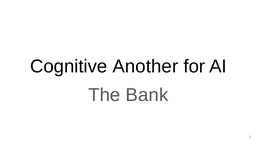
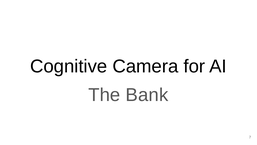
Another: Another -> Camera (145, 66)
